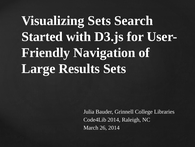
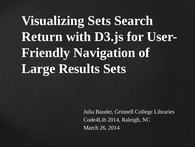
Started: Started -> Return (42, 36)
